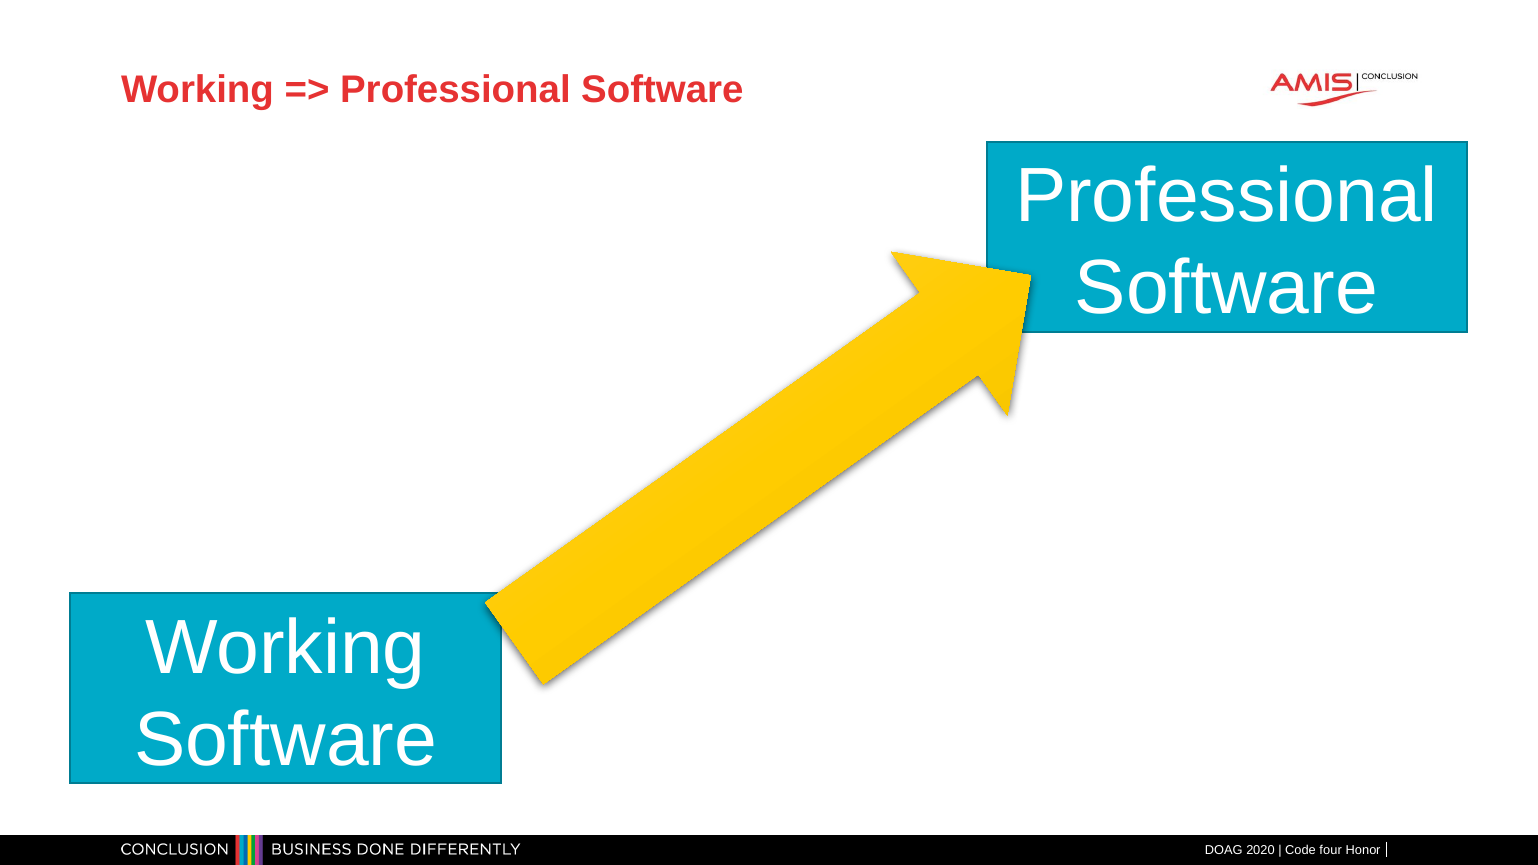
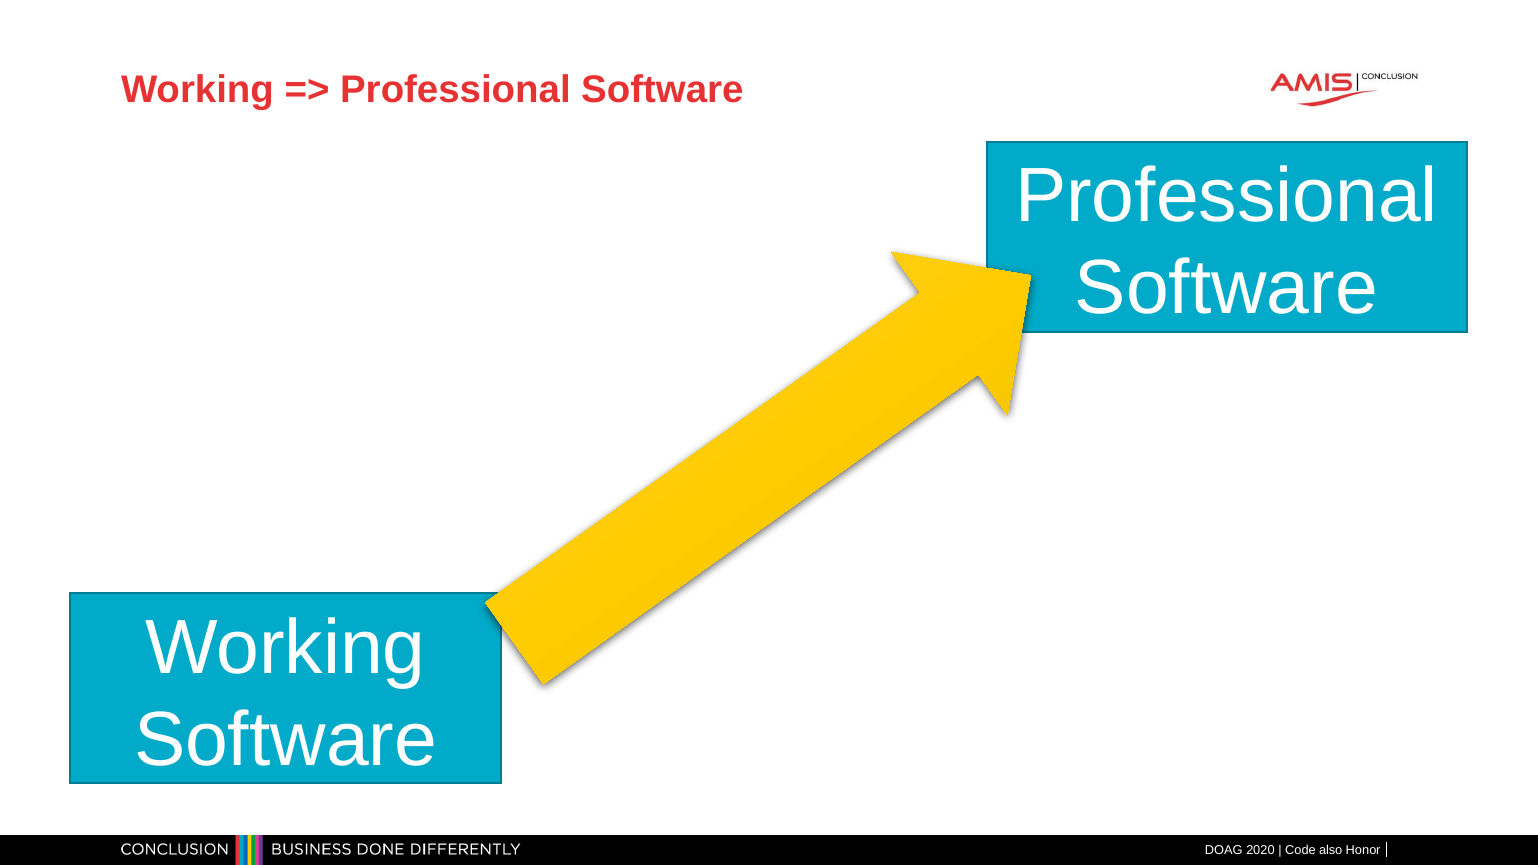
four: four -> also (1331, 850)
